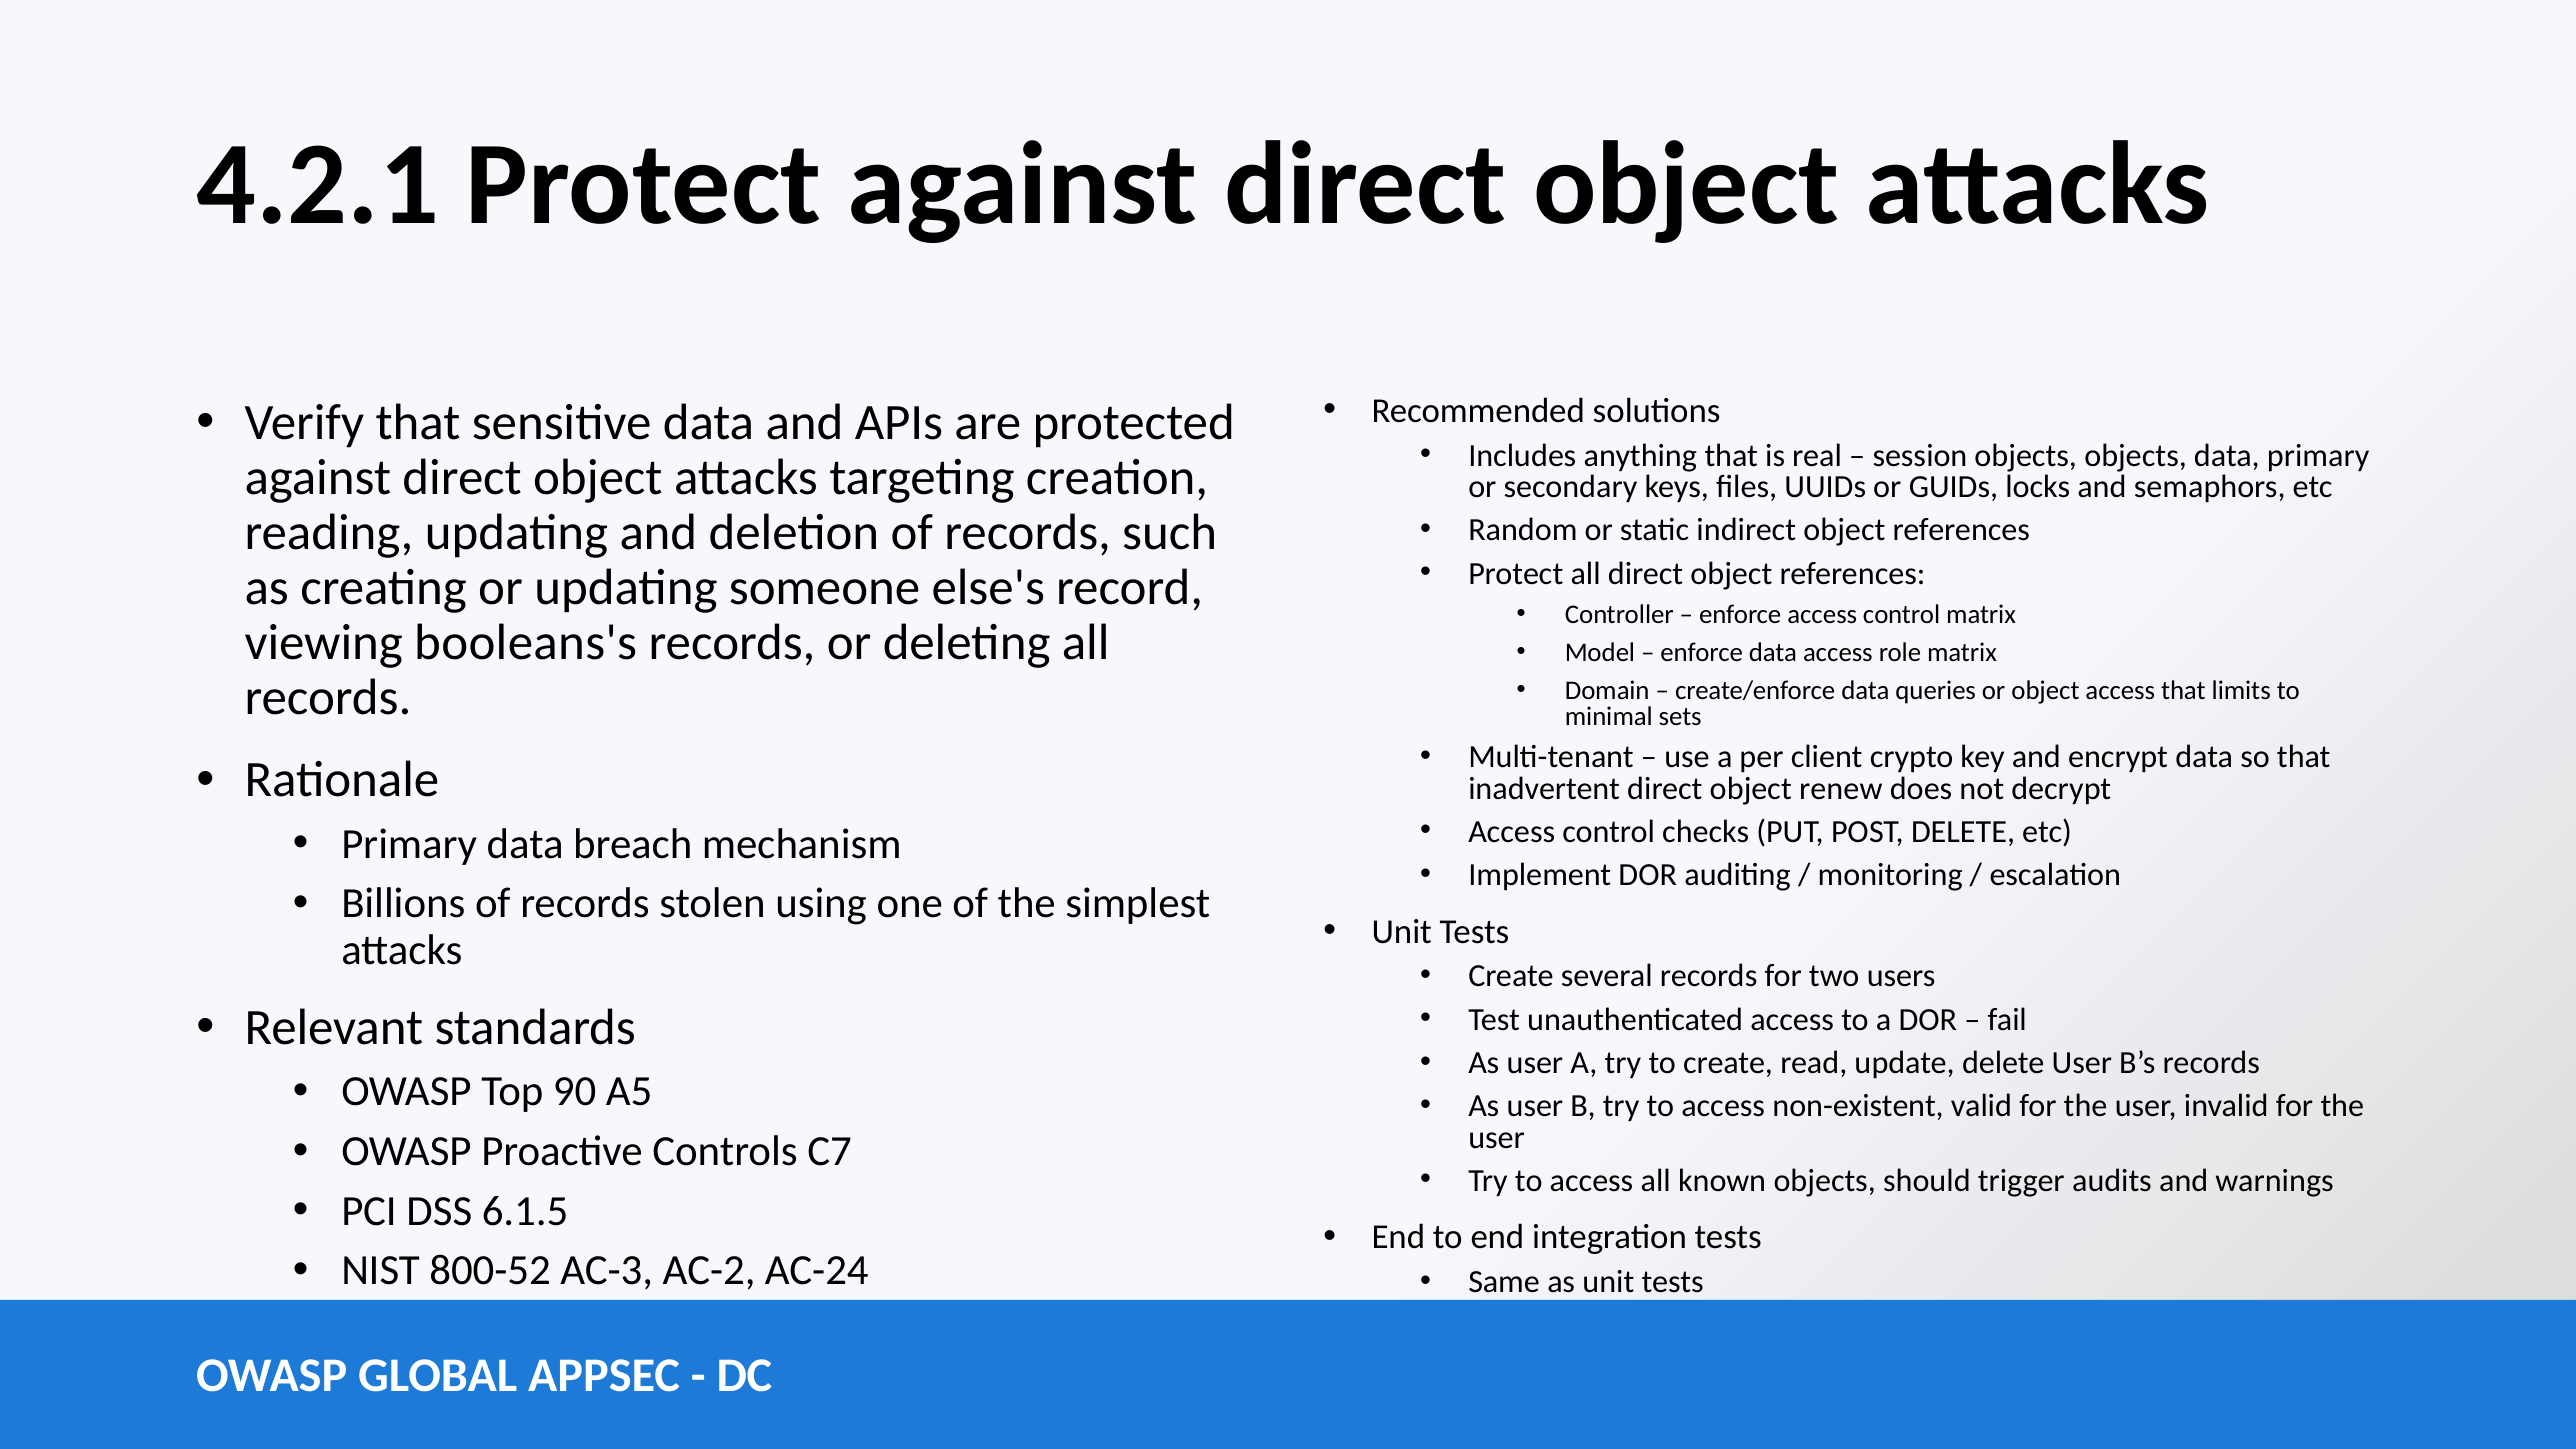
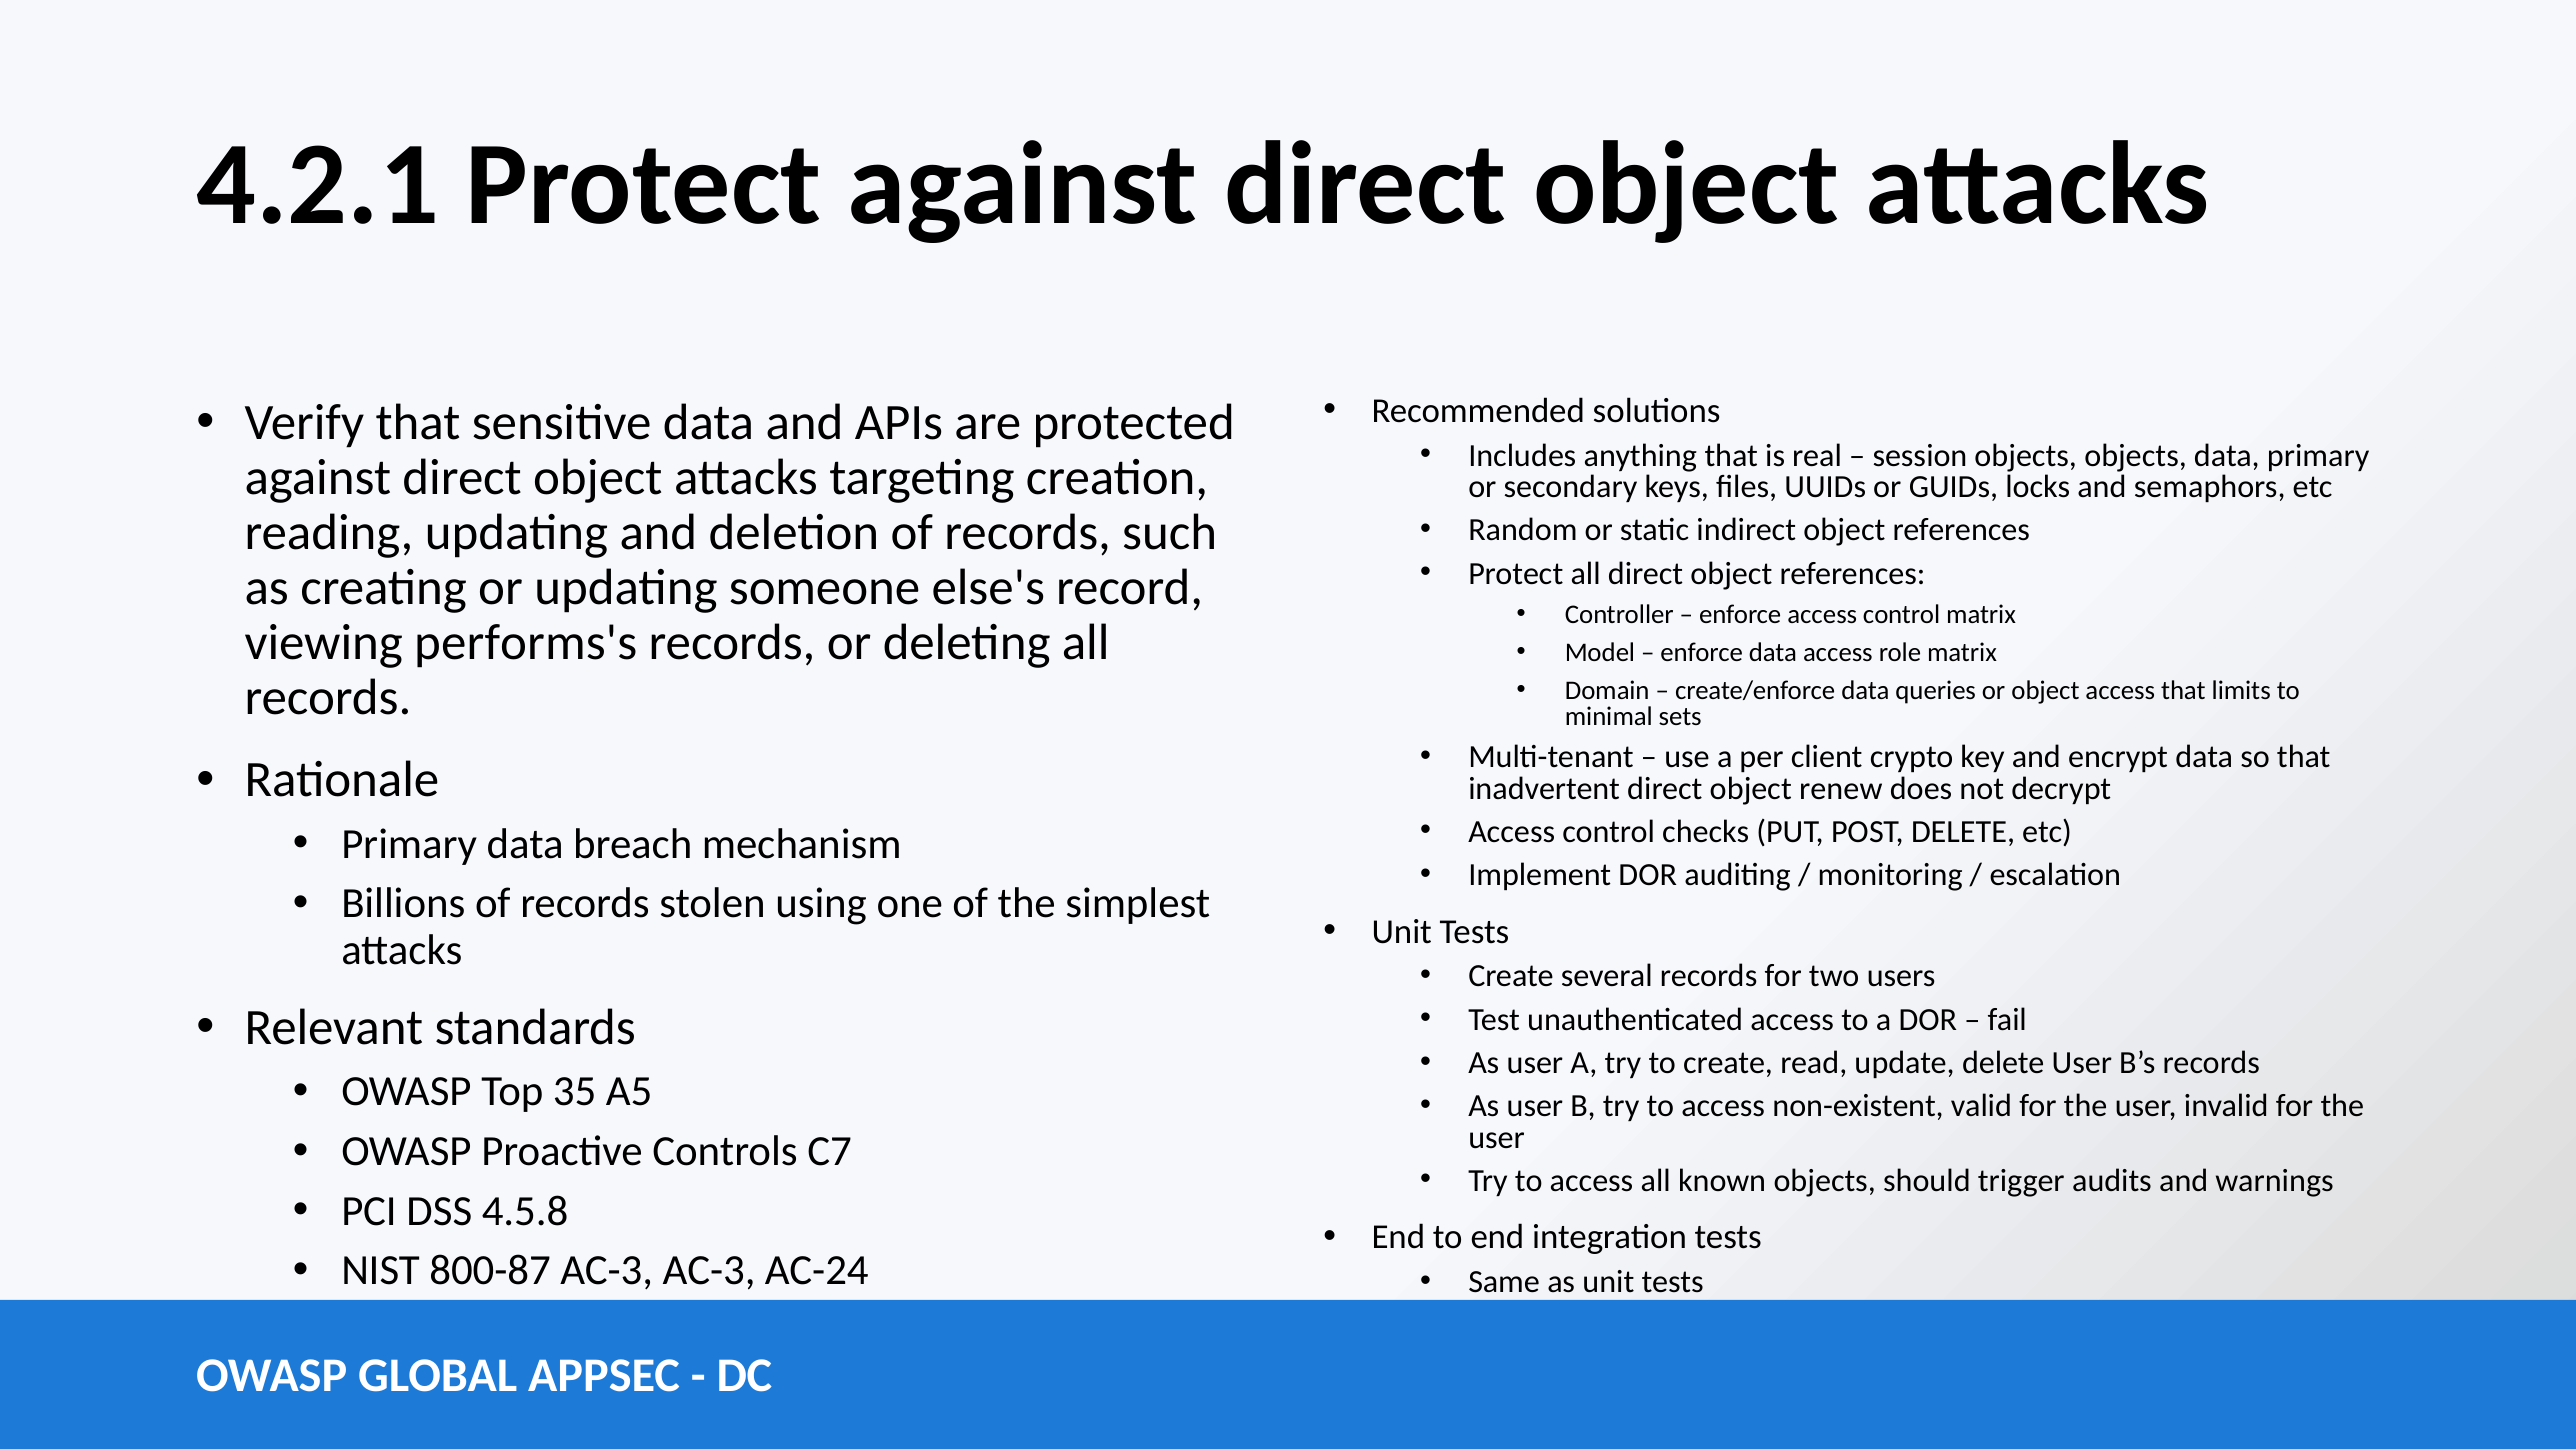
booleans's: booleans's -> performs's (526, 643)
90: 90 -> 35 (575, 1092)
6.1.5: 6.1.5 -> 4.5.8 (525, 1211)
800-52: 800-52 -> 800-87 (490, 1271)
AC-3 AC-2: AC-2 -> AC-3 (709, 1271)
